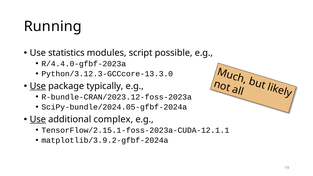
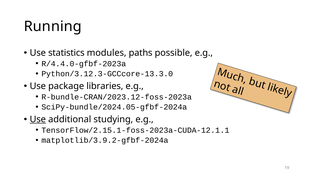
script: script -> paths (141, 53)
Use underline: present -> none (38, 86)
typically: typically -> libraries (105, 86)
complex: complex -> studying (113, 119)
